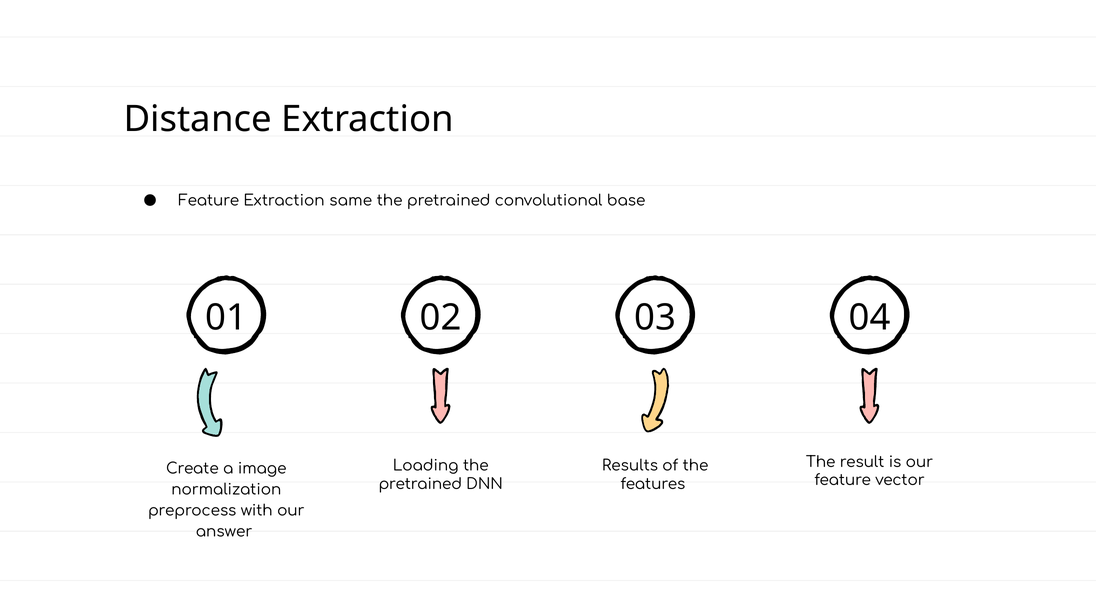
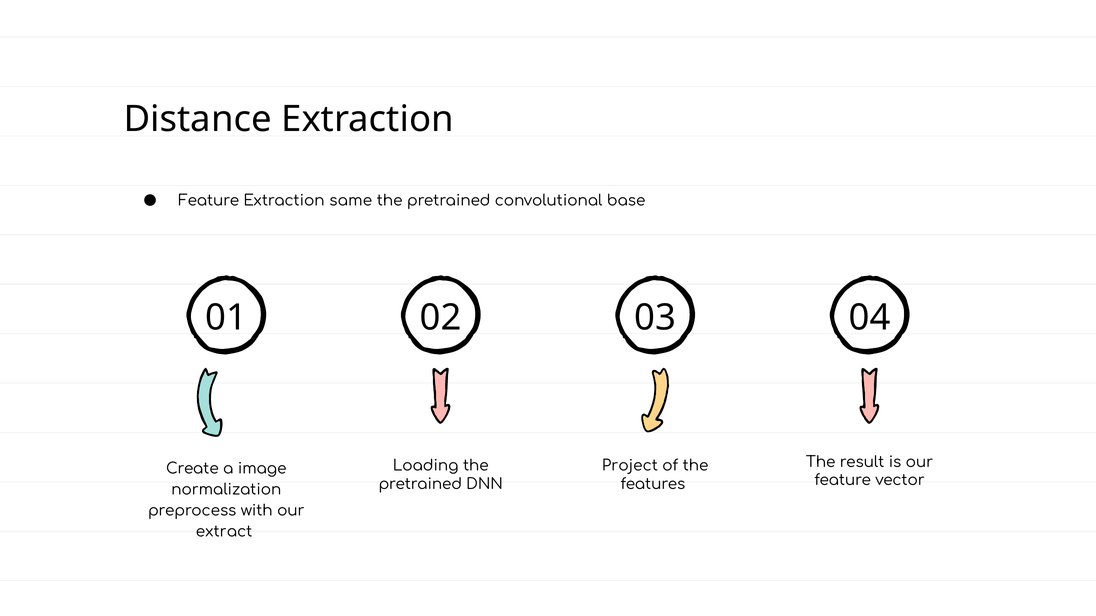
Results: Results -> Project (630, 466)
answer: answer -> extract (224, 532)
